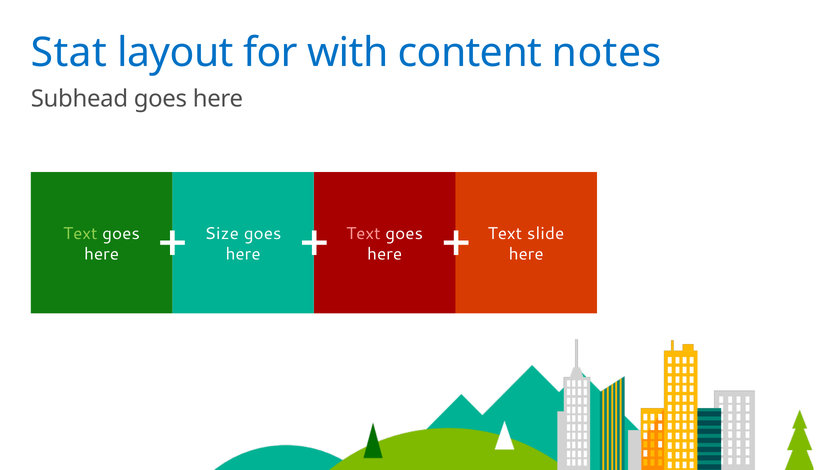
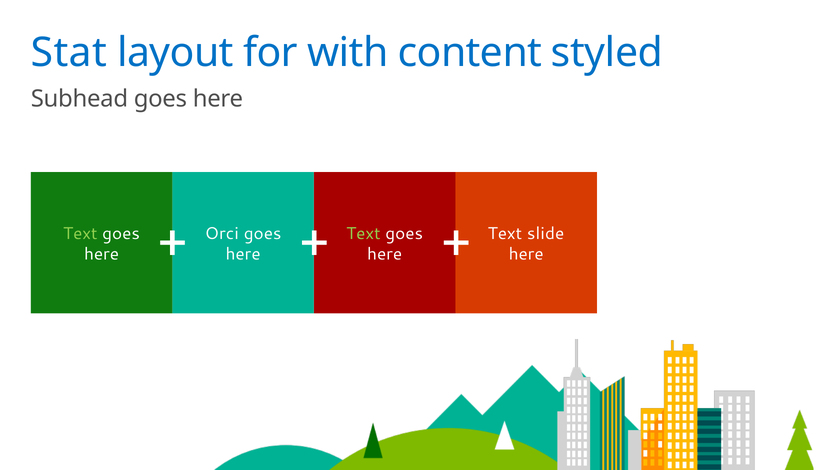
notes: notes -> styled (607, 53)
Size: Size -> Orci (222, 234)
Text colour: pink -> light green (363, 234)
